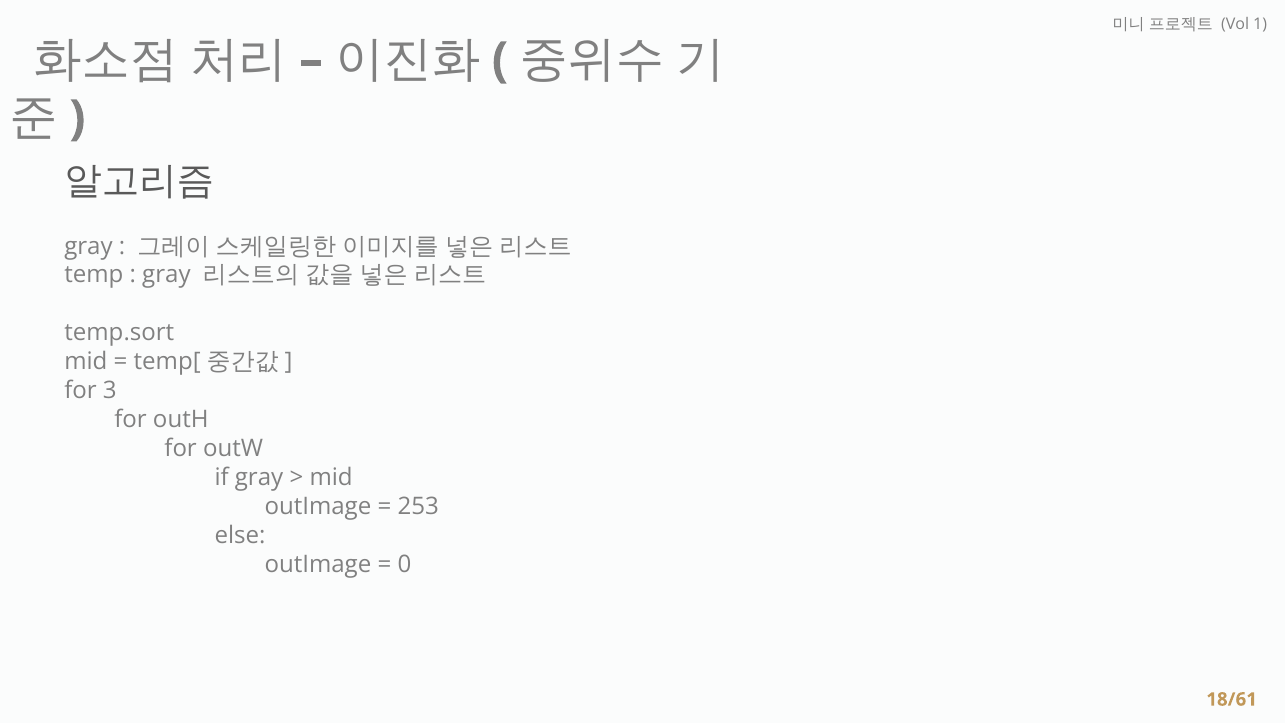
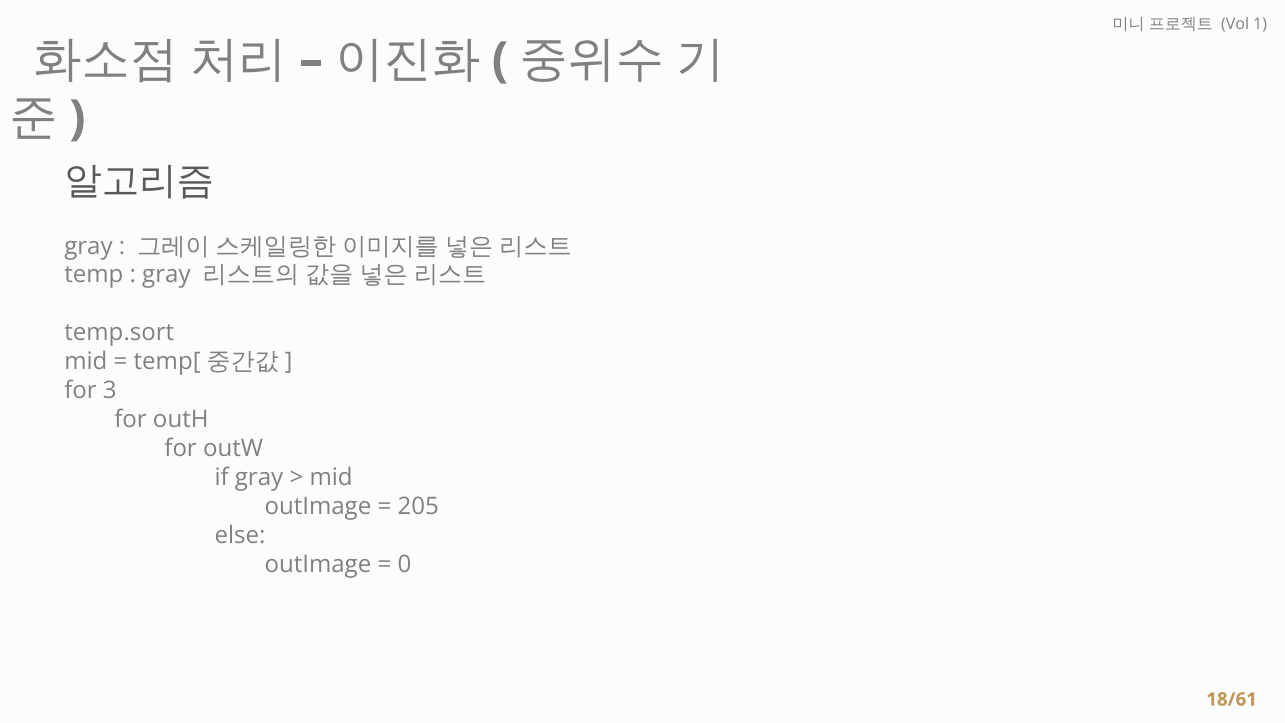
253: 253 -> 205 (418, 506)
